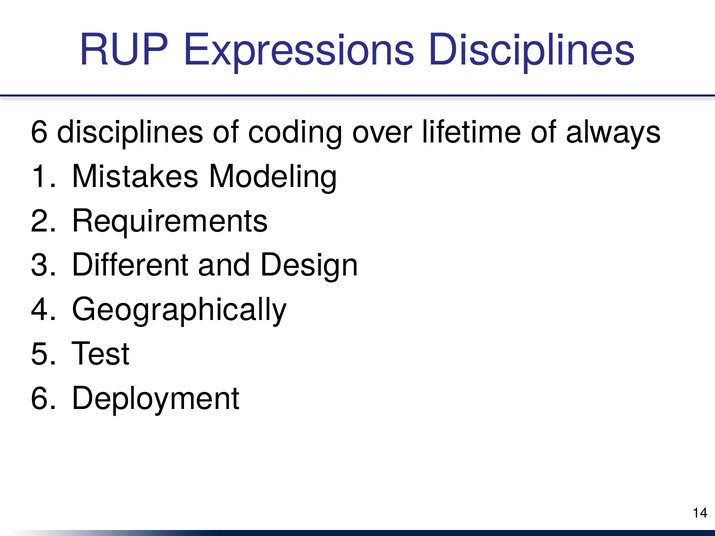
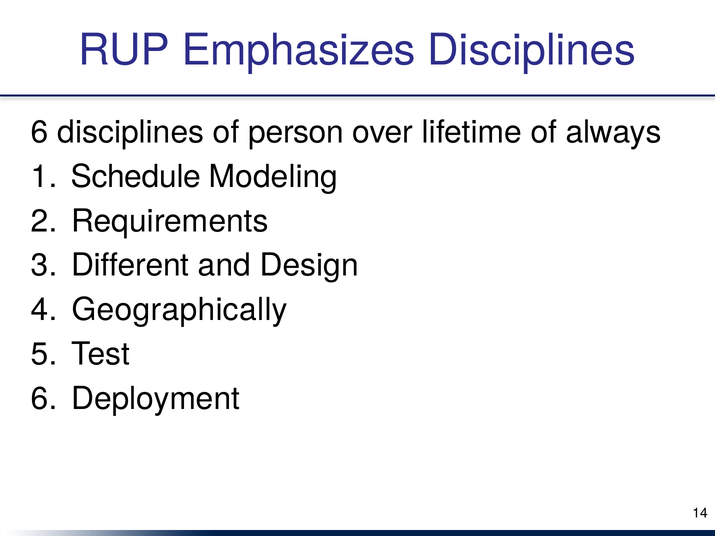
Expressions: Expressions -> Emphasizes (299, 50)
coding: coding -> person (296, 132)
Mistakes: Mistakes -> Schedule (136, 177)
